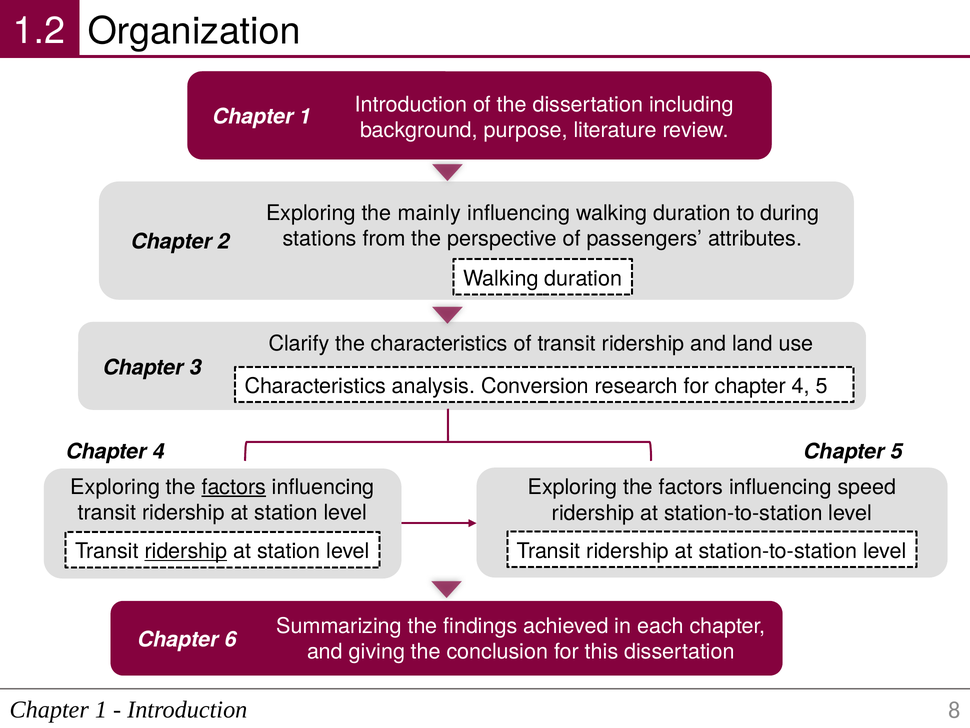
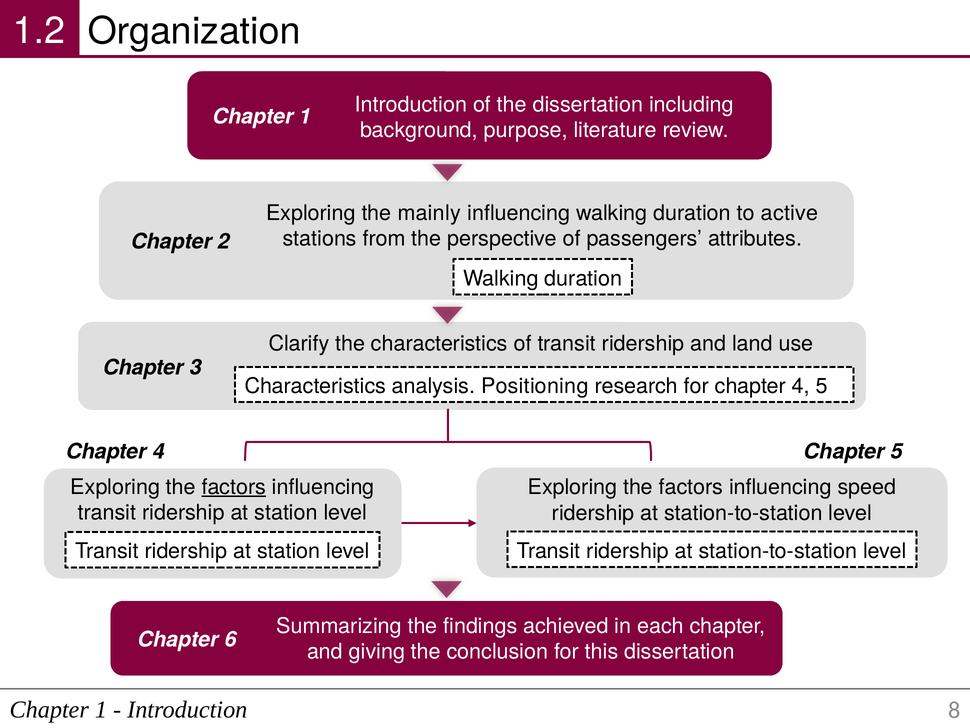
during: during -> active (790, 213)
Conversion: Conversion -> Positioning (535, 386)
ridership underline: present -> none (186, 551)
